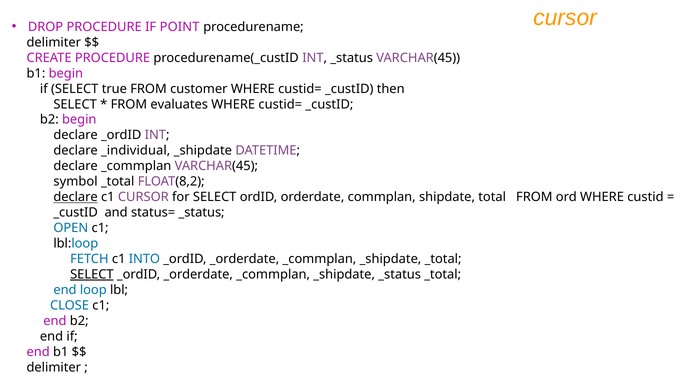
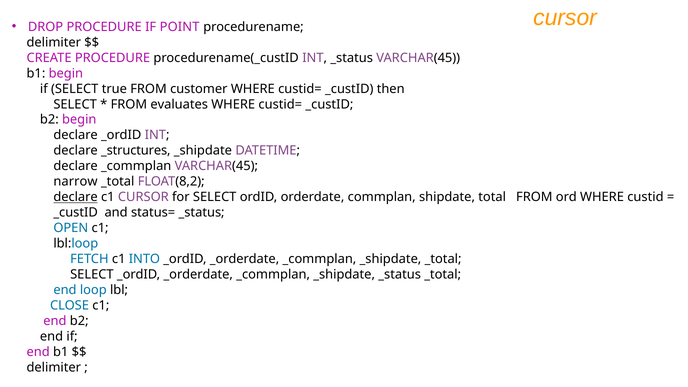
_individual: _individual -> _structures (136, 151)
symbol: symbol -> narrow (75, 182)
SELECT underline: present -> none (92, 275)
